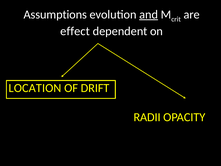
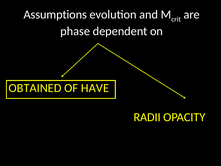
and underline: present -> none (149, 14)
effect: effect -> phase (75, 31)
LOCATION: LOCATION -> OBTAINED (35, 88)
DRIFT: DRIFT -> HAVE (95, 88)
